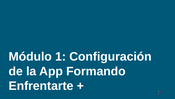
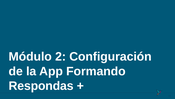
1: 1 -> 2 (61, 56)
Enfrentarte: Enfrentarte -> Respondas (41, 85)
